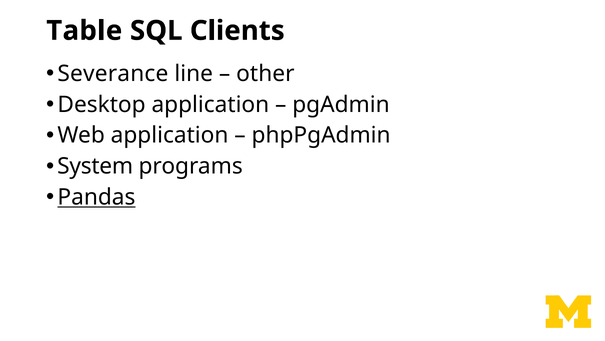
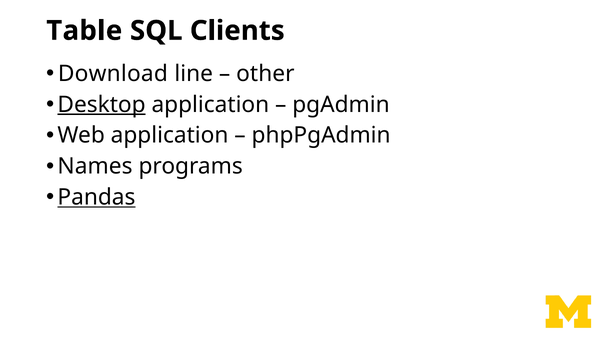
Severance: Severance -> Download (113, 74)
Desktop underline: none -> present (102, 104)
System: System -> Names (95, 166)
